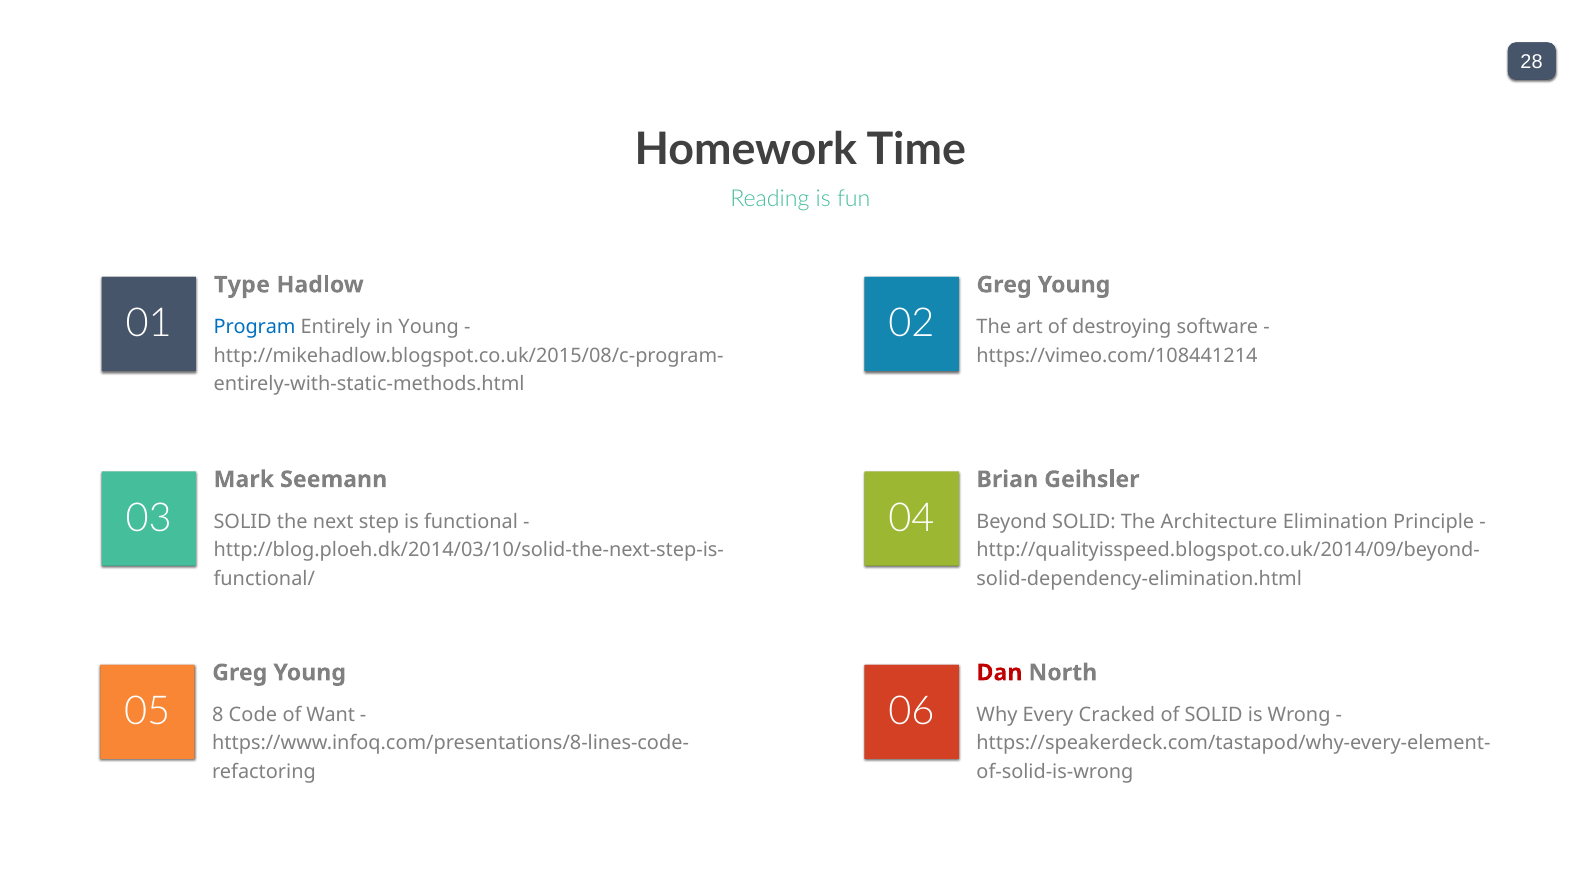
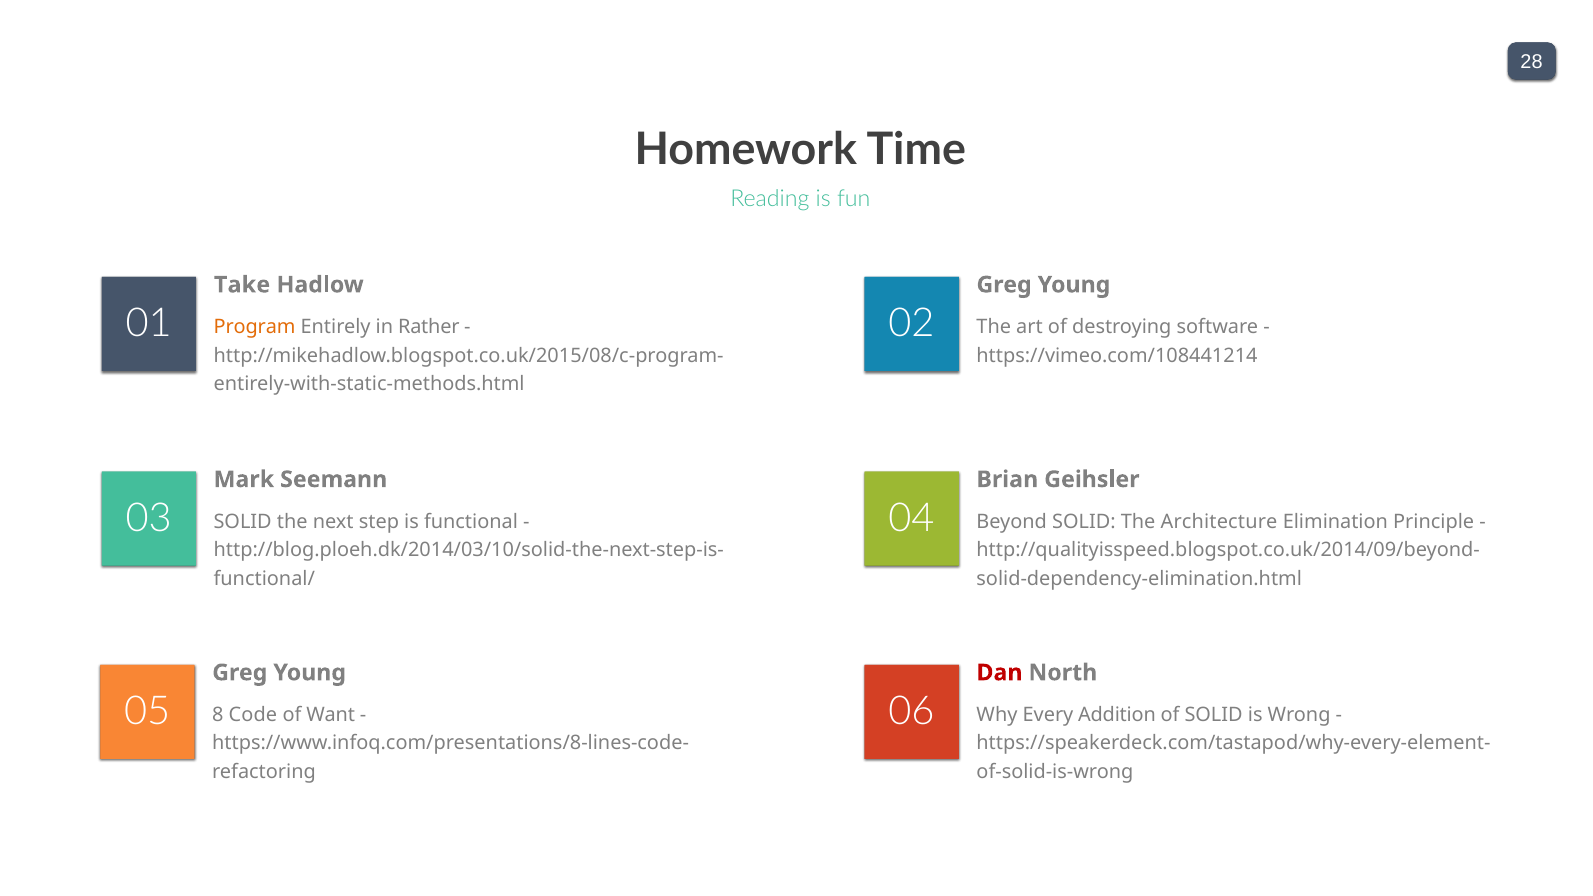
Type: Type -> Take (242, 285)
Program colour: blue -> orange (255, 327)
in Young: Young -> Rather (429, 327)
Cracked: Cracked -> Addition (1117, 715)
